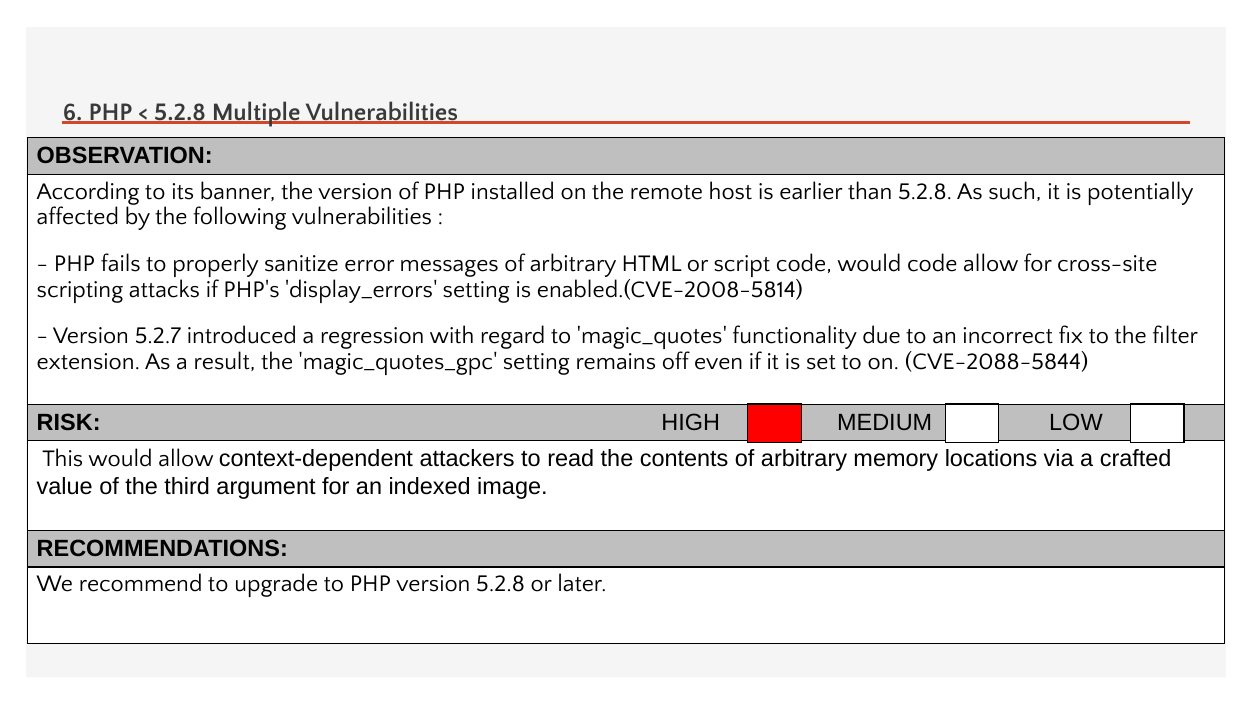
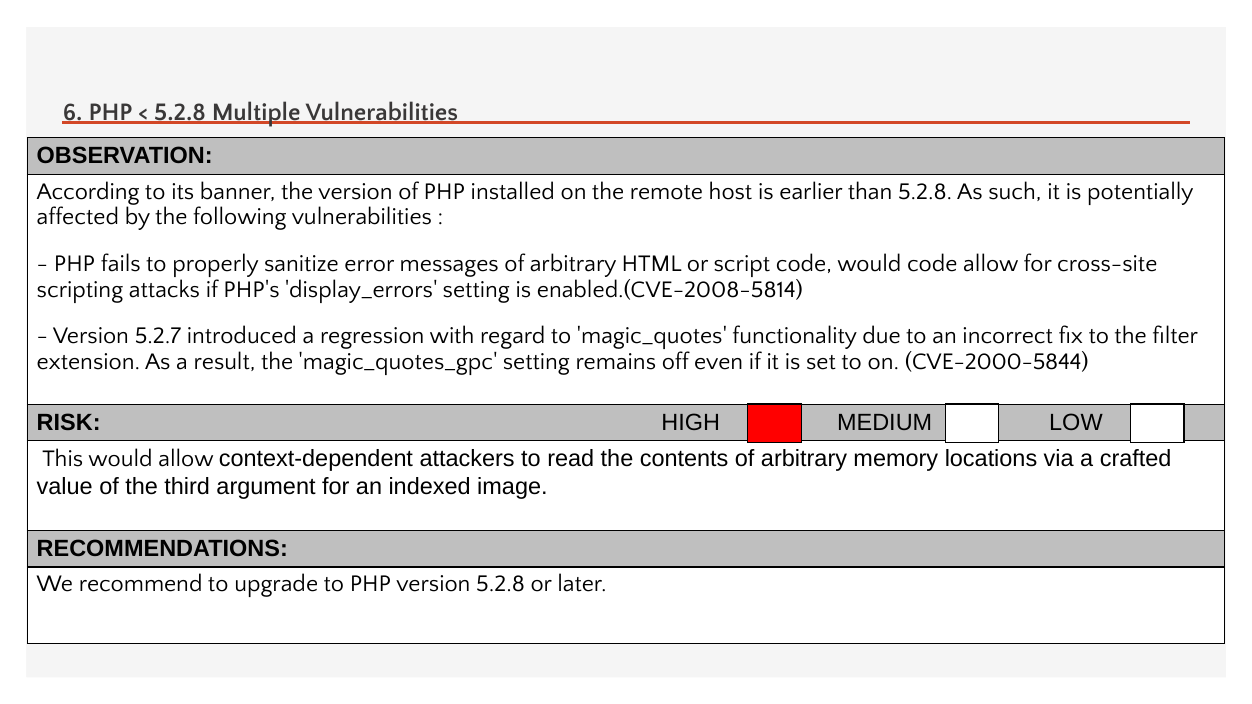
CVE-2088-5844: CVE-2088-5844 -> CVE-2000-5844 (997, 362)
